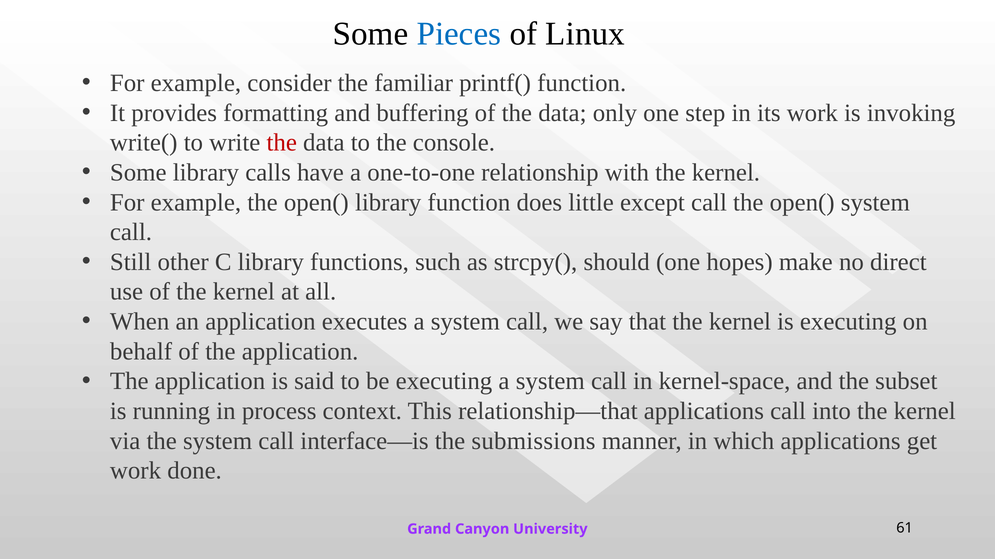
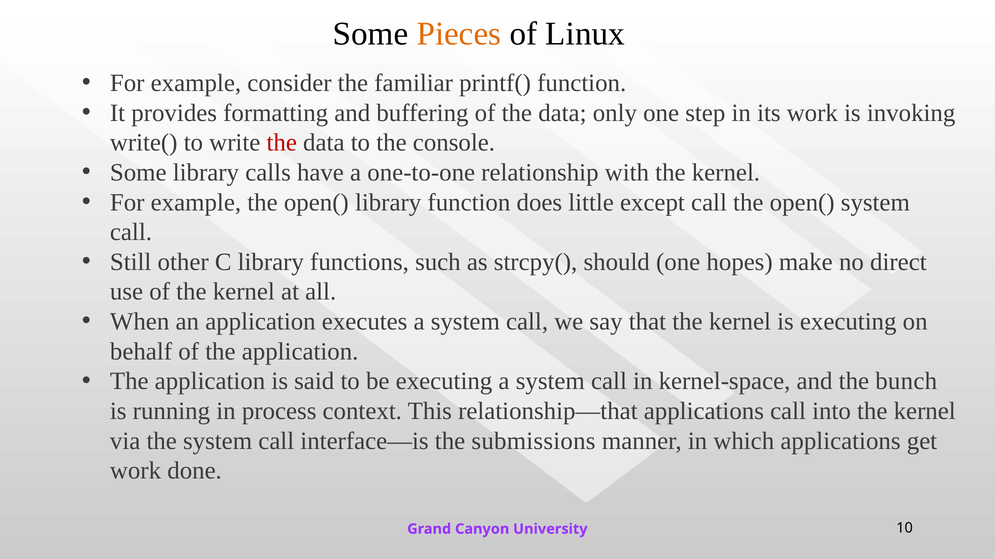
Pieces colour: blue -> orange (459, 34)
subset: subset -> bunch (906, 382)
61: 61 -> 10 (905, 528)
